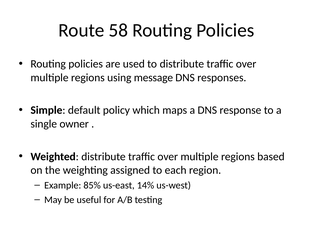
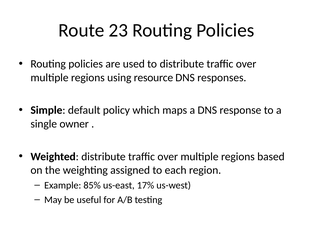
58: 58 -> 23 (118, 30)
message: message -> resource (153, 77)
14%: 14% -> 17% (146, 185)
